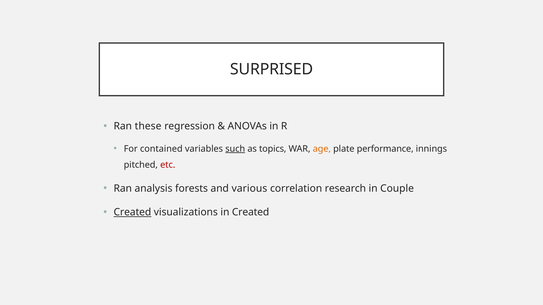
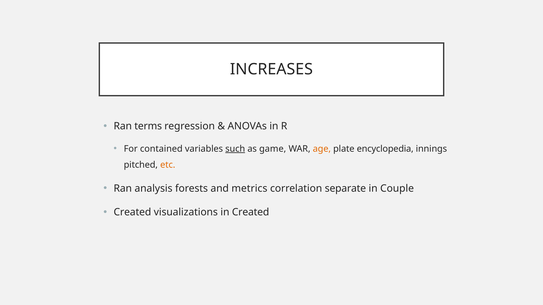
SURPRISED: SURPRISED -> INCREASES (271, 69)
these: these -> terms (148, 126)
topics: topics -> game (273, 149)
performance: performance -> encyclopedia (385, 149)
etc colour: red -> orange (168, 165)
various: various -> metrics (249, 189)
research: research -> separate (345, 189)
Created underline: present -> none (132, 213)
